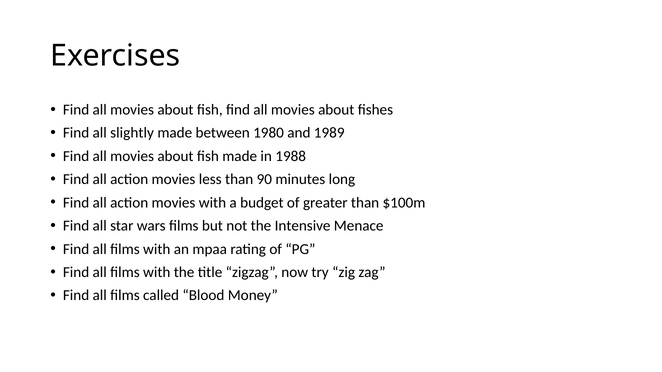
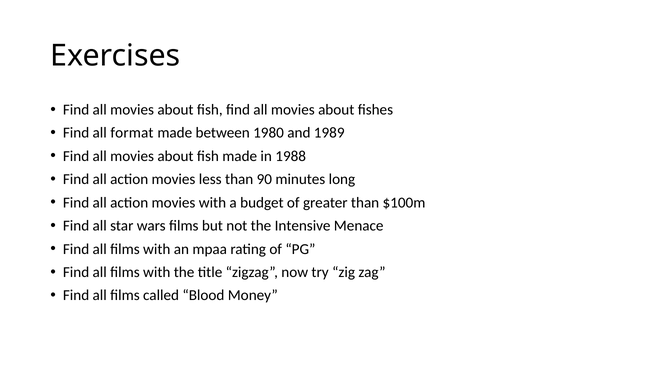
slightly: slightly -> format (132, 133)
